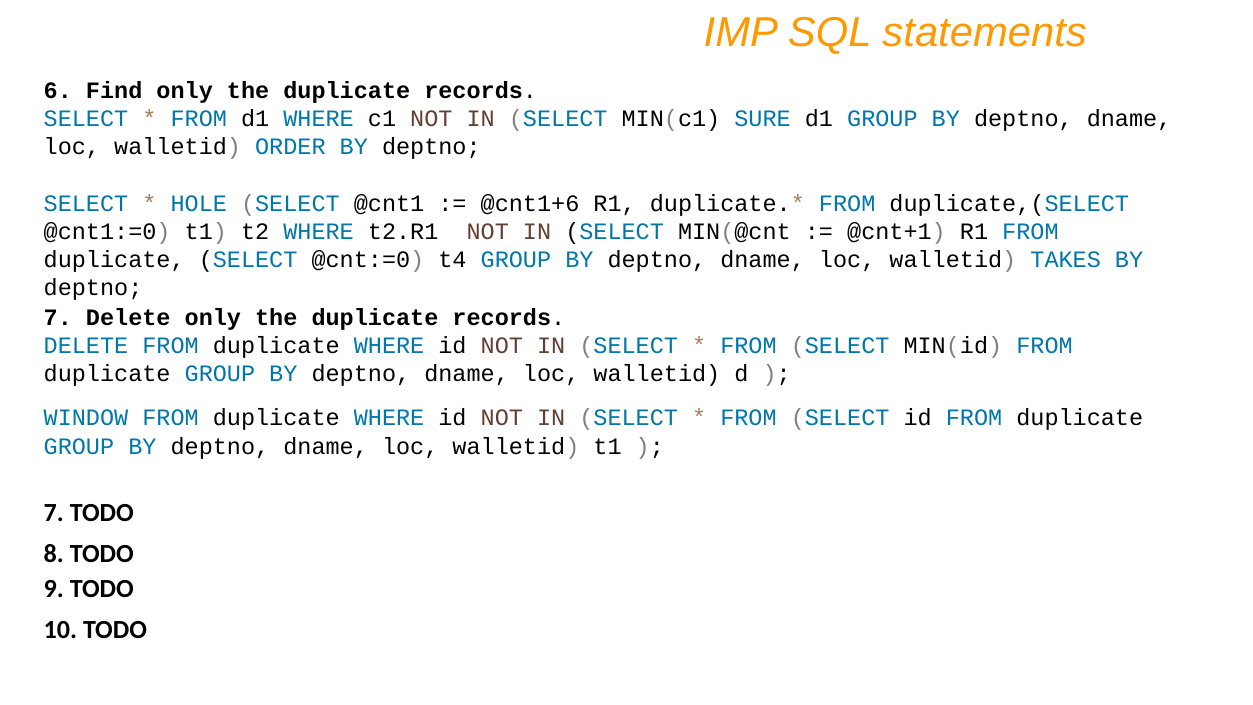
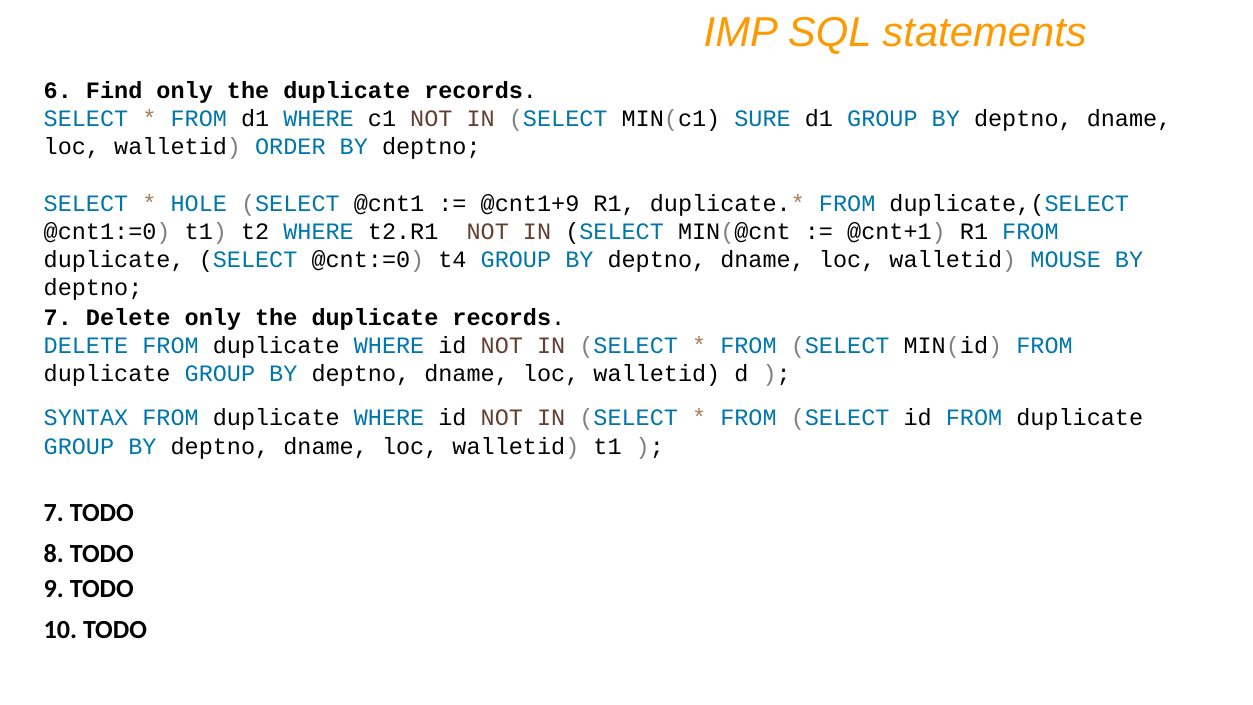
@cnt1+6: @cnt1+6 -> @cnt1+9 (530, 204)
TAKES: TAKES -> MOUSE (1066, 260)
WINDOW: WINDOW -> SYNTAX (86, 418)
